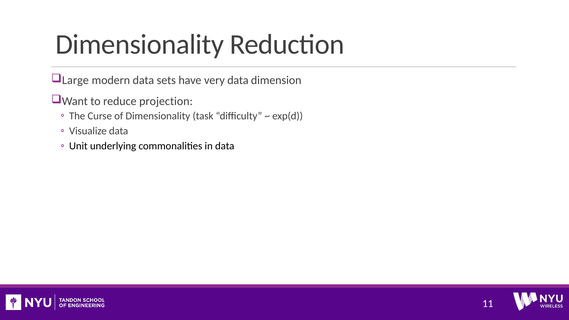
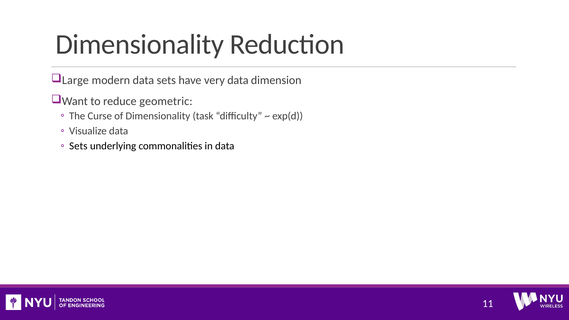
projection: projection -> geometric (166, 101)
Unit: Unit -> Sets (78, 146)
